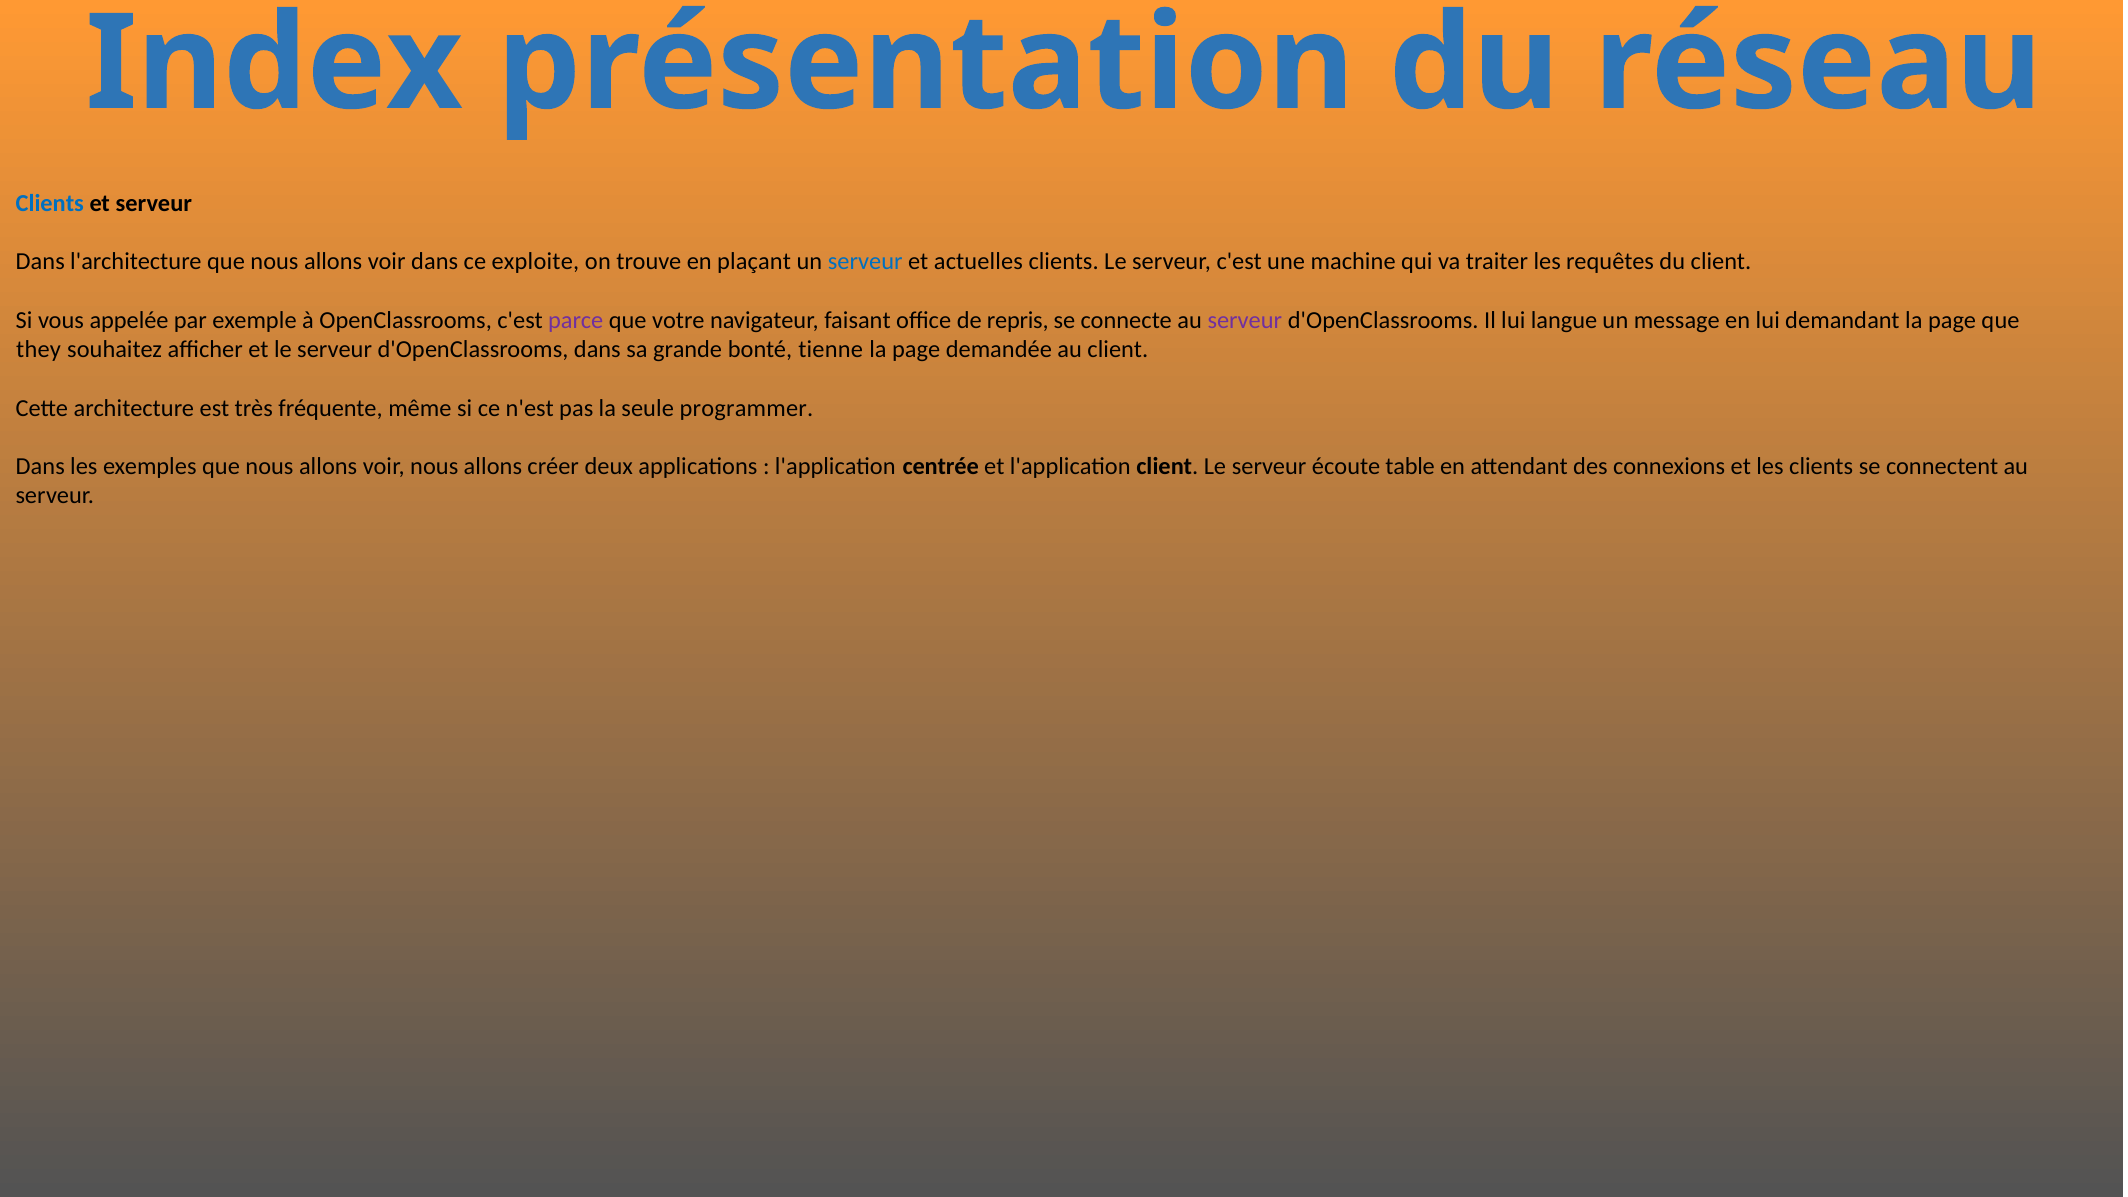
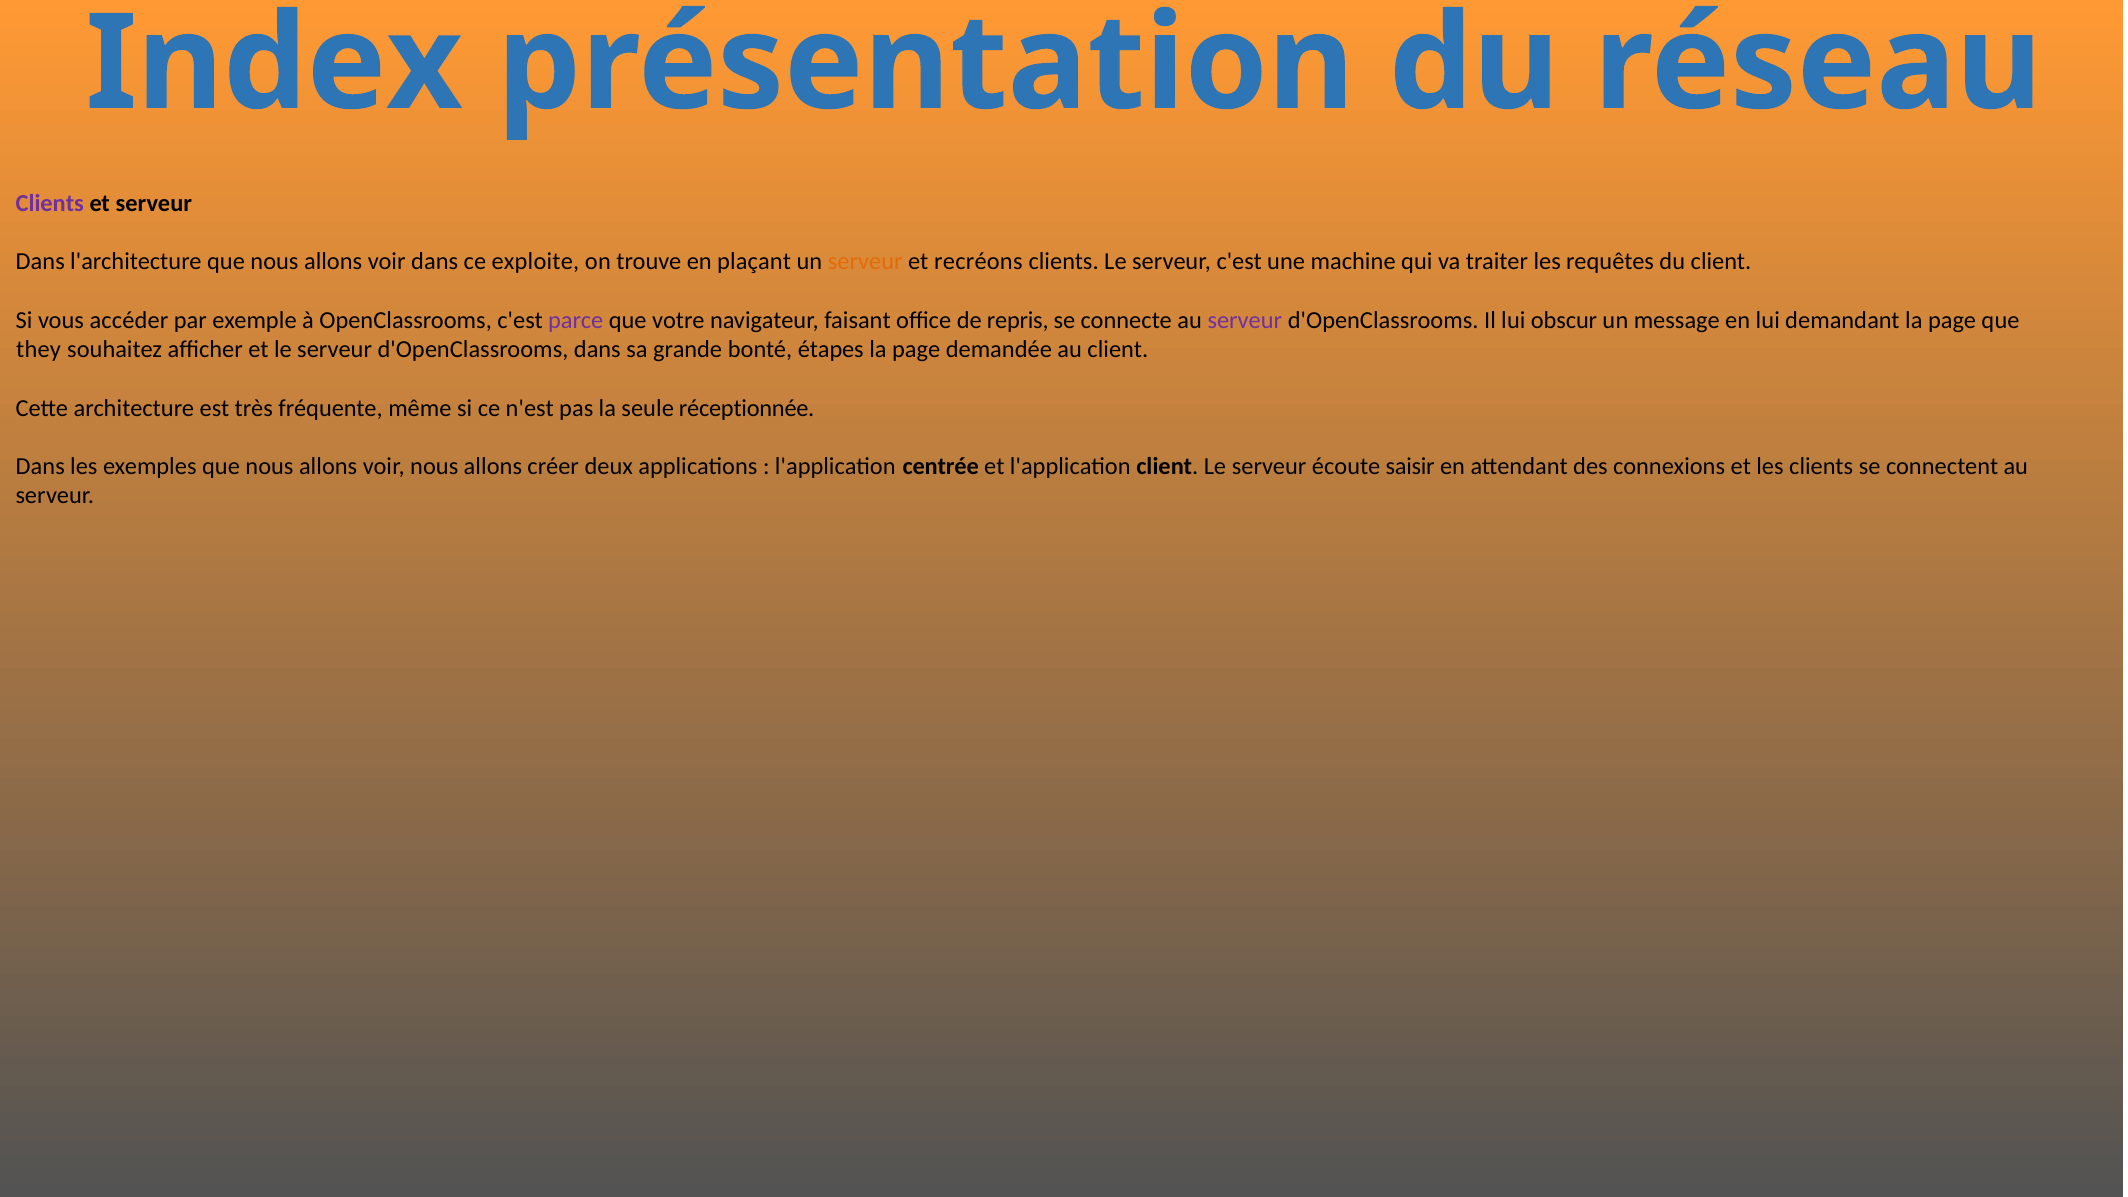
Clients colour: blue -> purple (50, 203)
serveur colour: blue -> orange (865, 262)
actuelles: actuelles -> recréons (978, 262)
appelée: appelée -> accéder (129, 320)
langue: langue -> obscur (1564, 320)
tienne: tienne -> étapes (831, 349)
programmer: programmer -> réceptionnée (747, 408)
table: table -> saisir (1410, 467)
